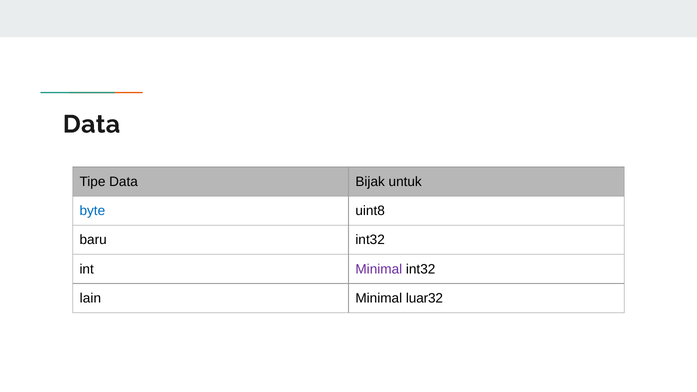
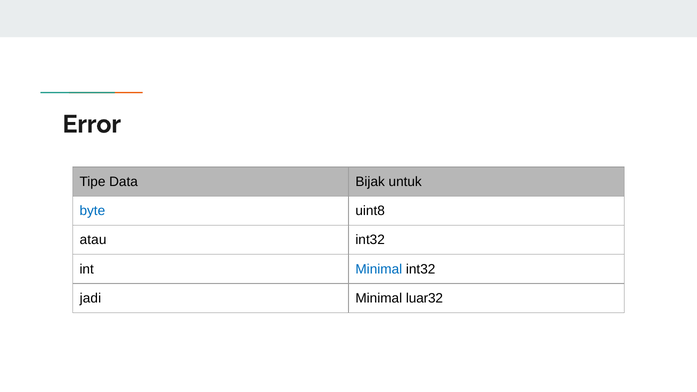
Data: Data -> Error (92, 124)
baru: baru -> atau (93, 240)
Minimal colour: purple -> blue (379, 269)
lain: lain -> jadi (90, 298)
